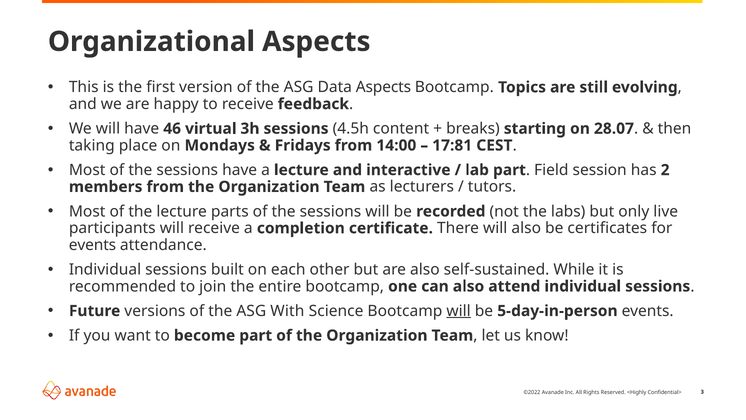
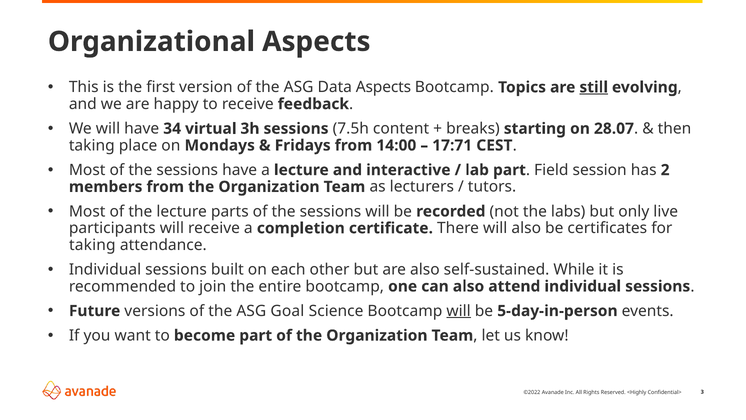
still underline: none -> present (594, 87)
46: 46 -> 34 (172, 129)
4.5h: 4.5h -> 7.5h (351, 129)
17:81: 17:81 -> 17:71 (452, 145)
events: events -> taking (92, 245)
With: With -> Goal (287, 311)
